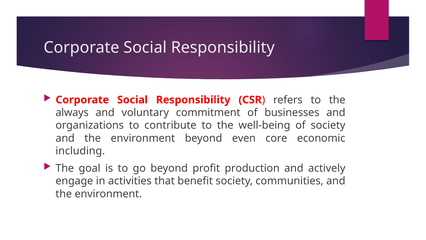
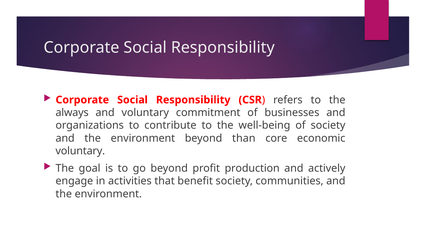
even: even -> than (244, 138)
including: including -> voluntary (80, 151)
